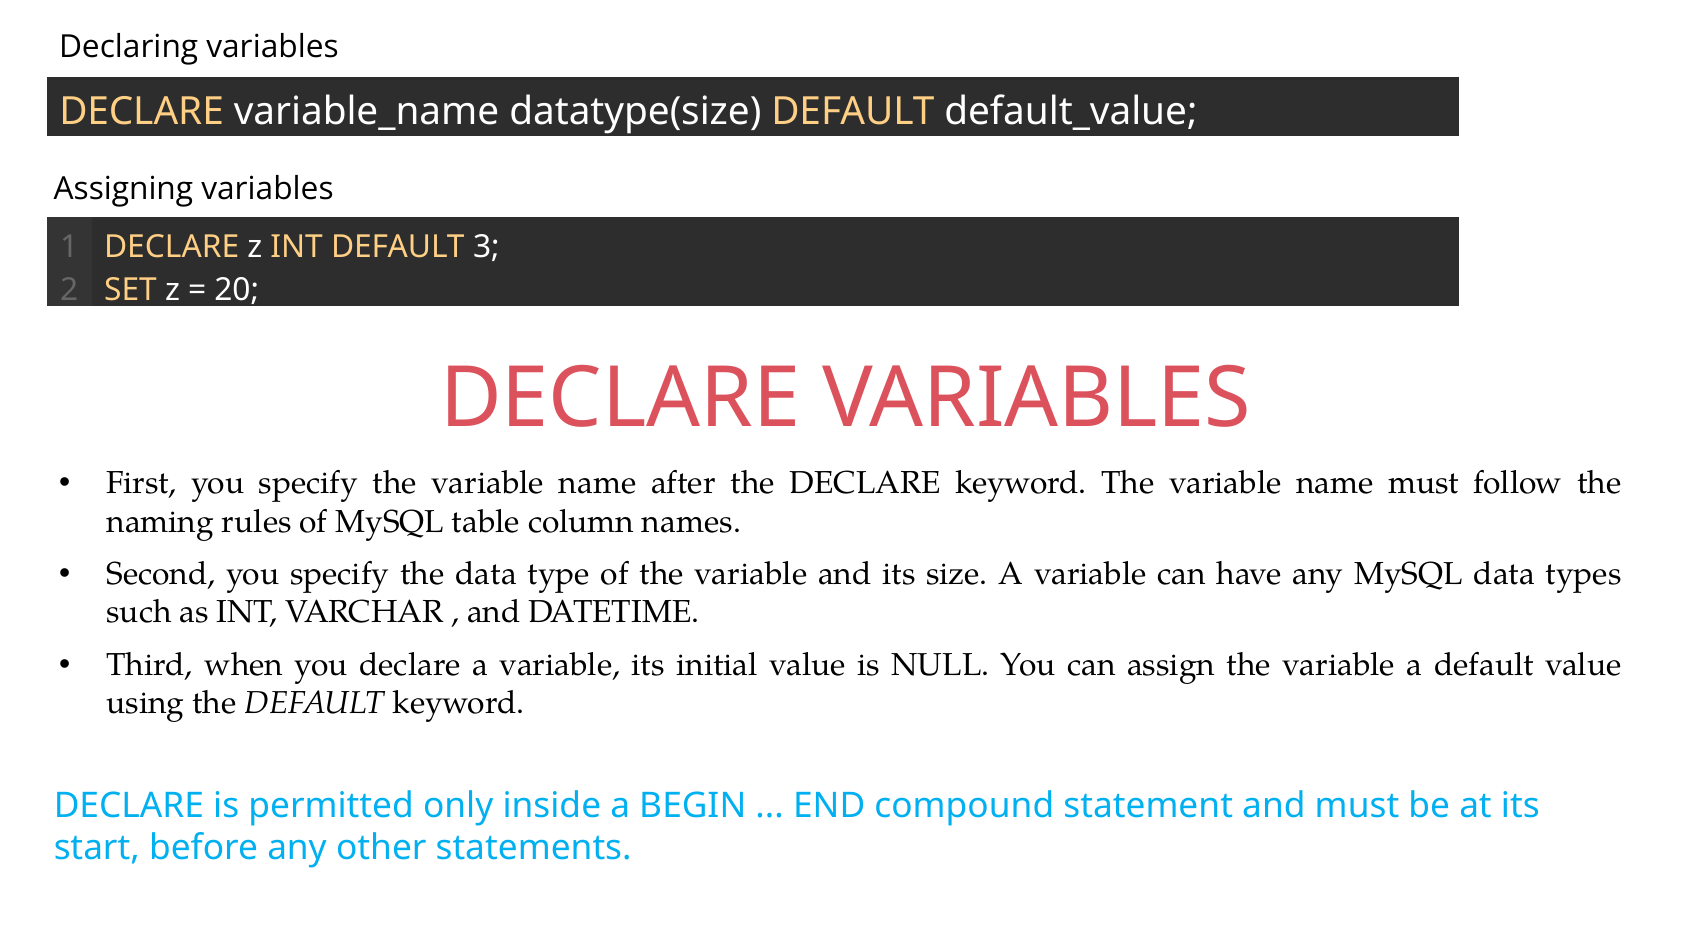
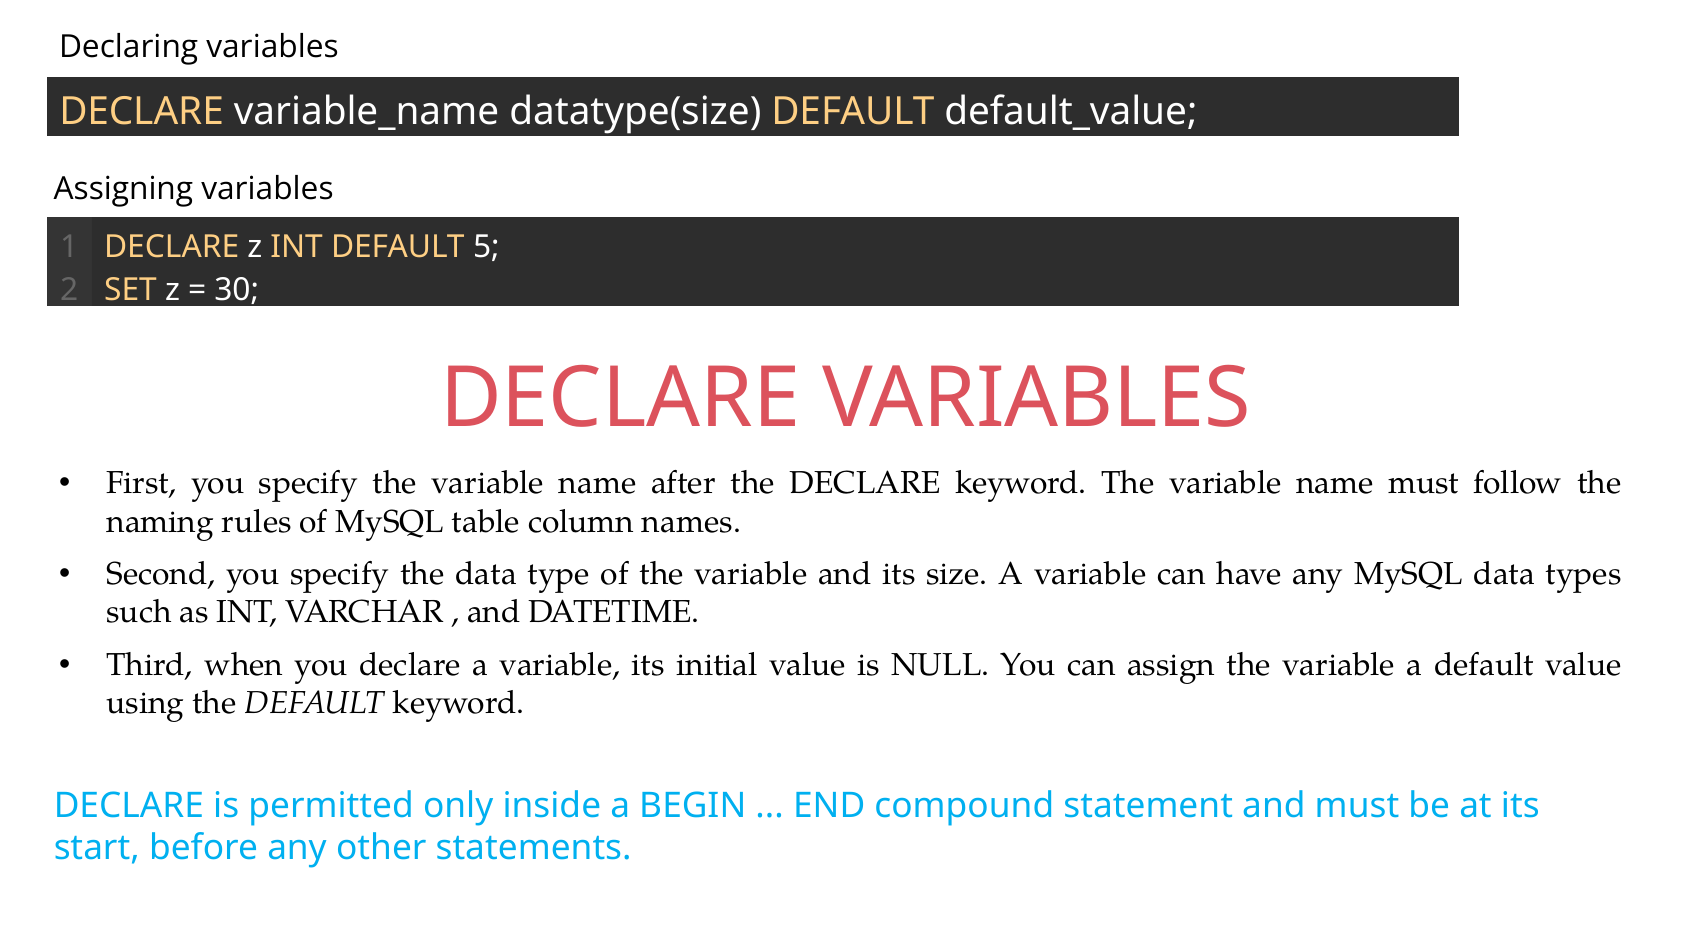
3: 3 -> 5 (486, 247)
20: 20 -> 30 (237, 290)
